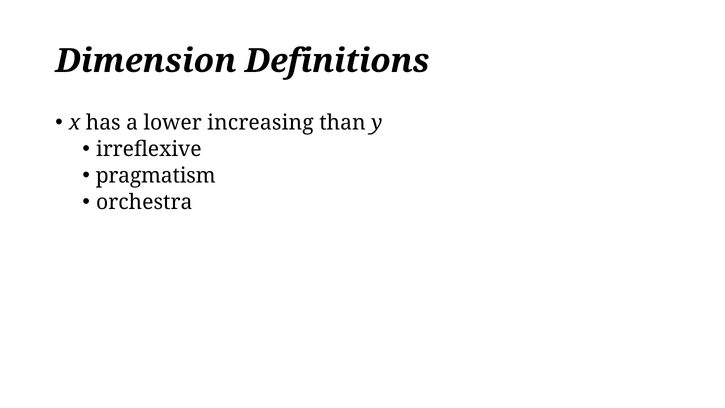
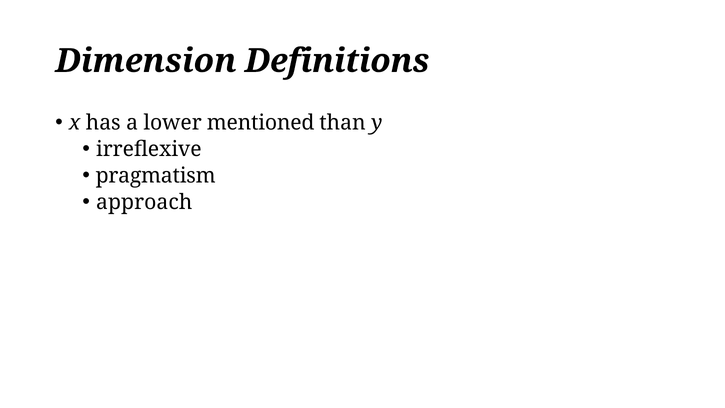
increasing: increasing -> mentioned (261, 123)
orchestra: orchestra -> approach (144, 202)
